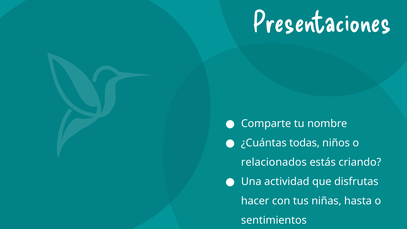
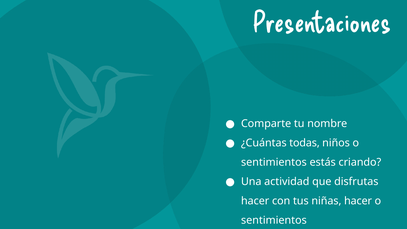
relacionados: relacionados -> sentimientos (274, 162)
niñas hasta: hasta -> hacer (358, 201)
